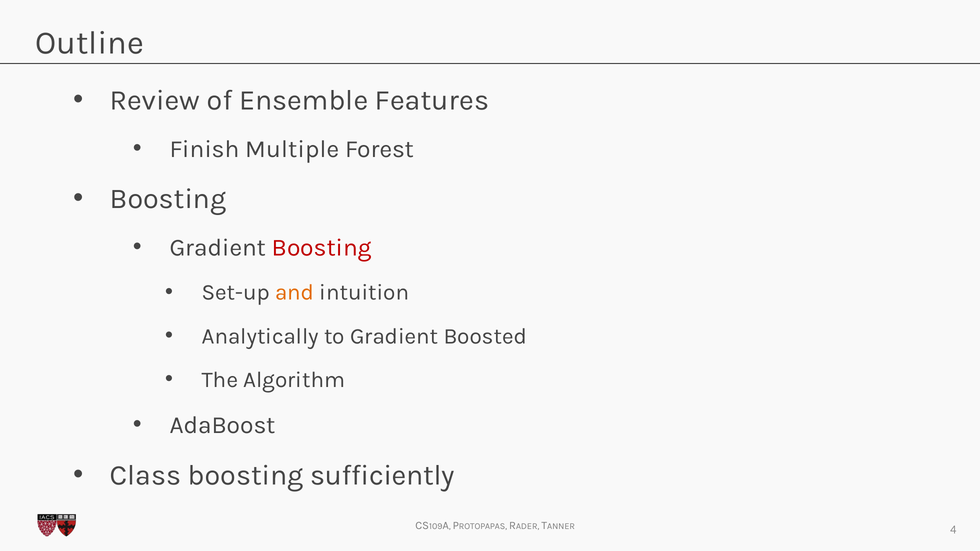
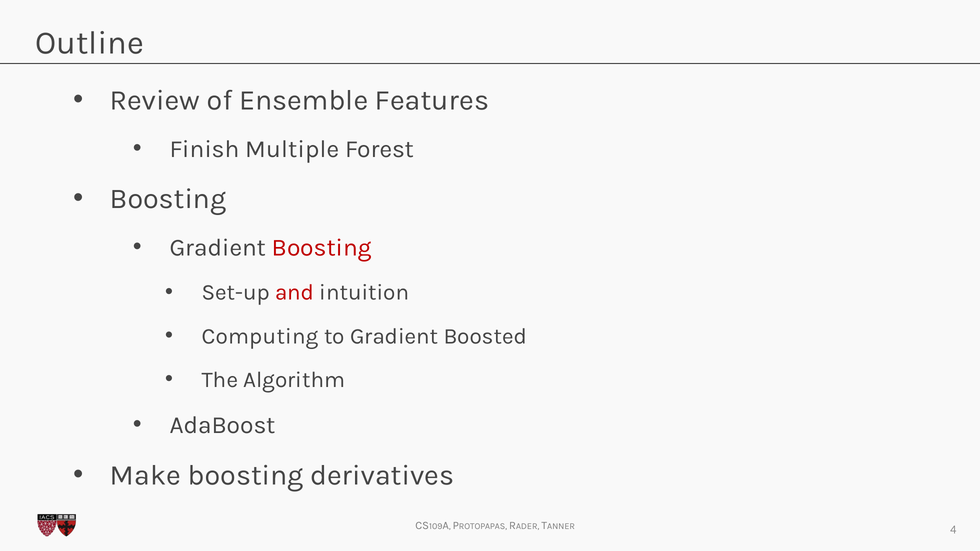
and colour: orange -> red (295, 293)
Analytically: Analytically -> Computing (260, 336)
Class: Class -> Make (145, 475)
sufficiently: sufficiently -> derivatives (382, 475)
